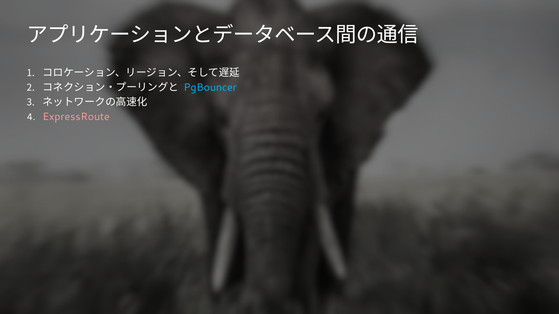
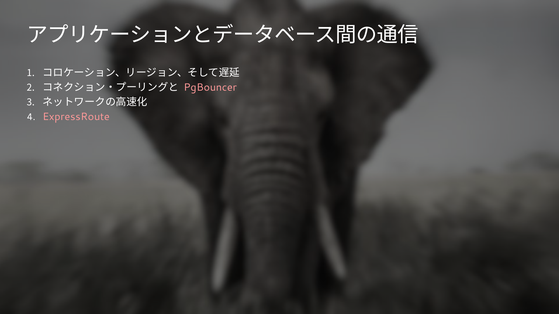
PgBouncer colour: light blue -> pink (210, 87)
